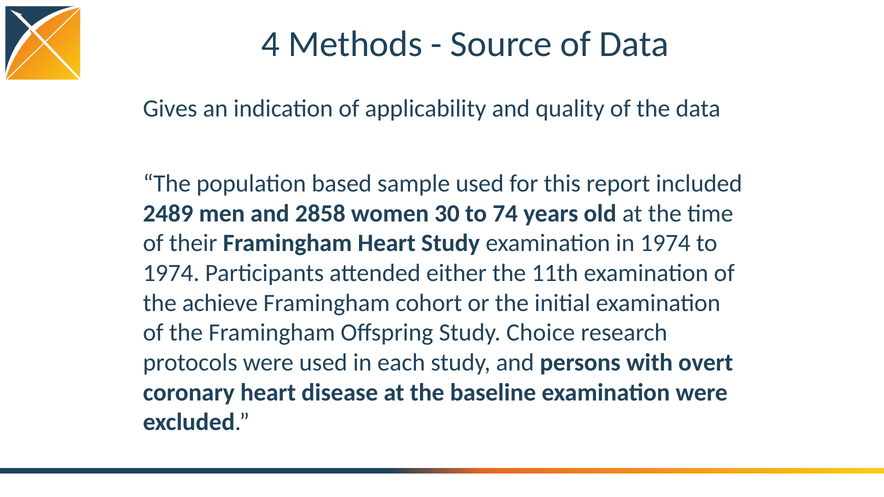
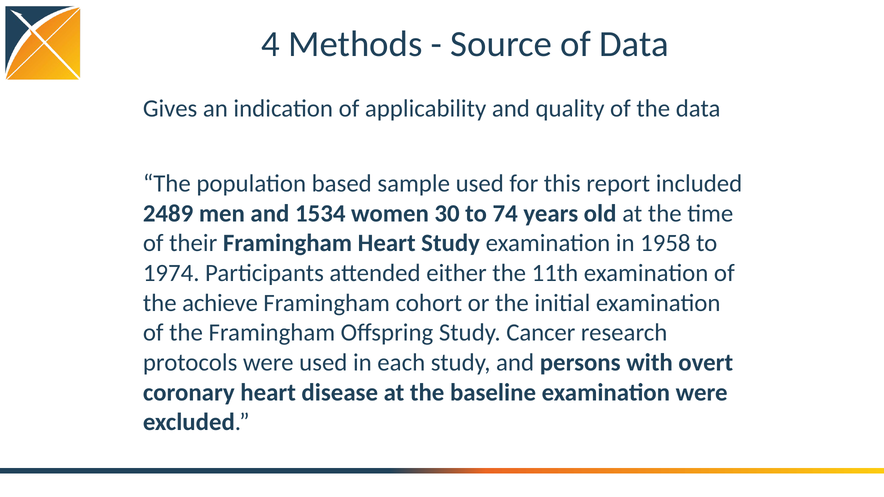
2858: 2858 -> 1534 (320, 213)
in 1974: 1974 -> 1958 (665, 243)
Choice: Choice -> Cancer (541, 333)
